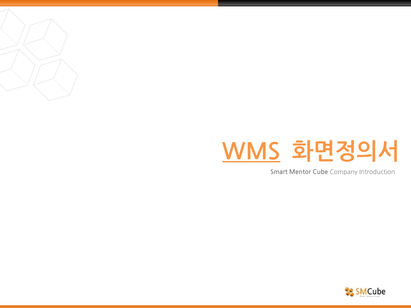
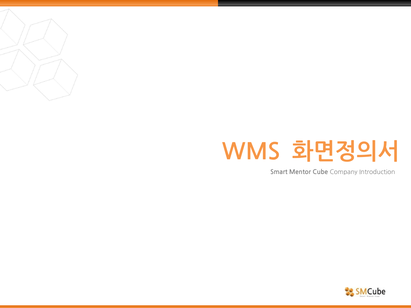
WMS underline: present -> none (251, 152)
